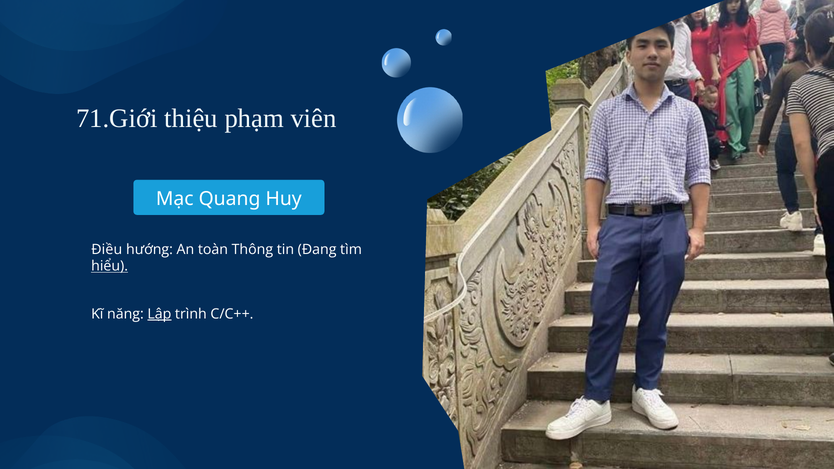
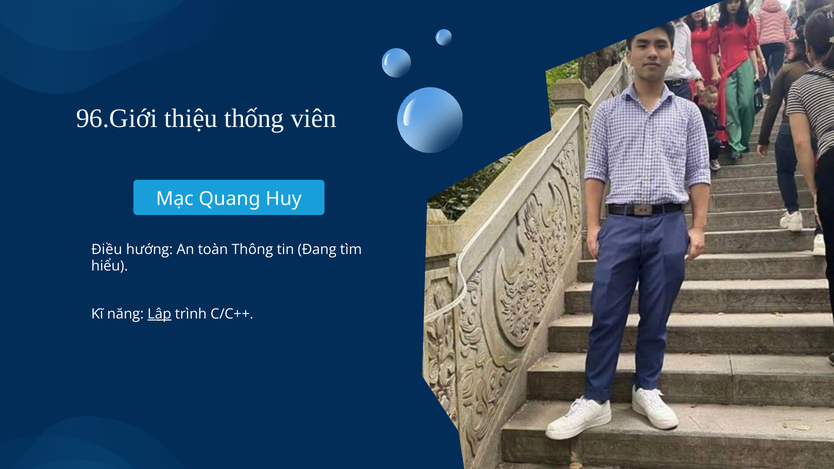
71.Giới: 71.Giới -> 96.Giới (117, 118)
phạm: phạm -> thống (254, 118)
hiểu underline: present -> none (110, 266)
